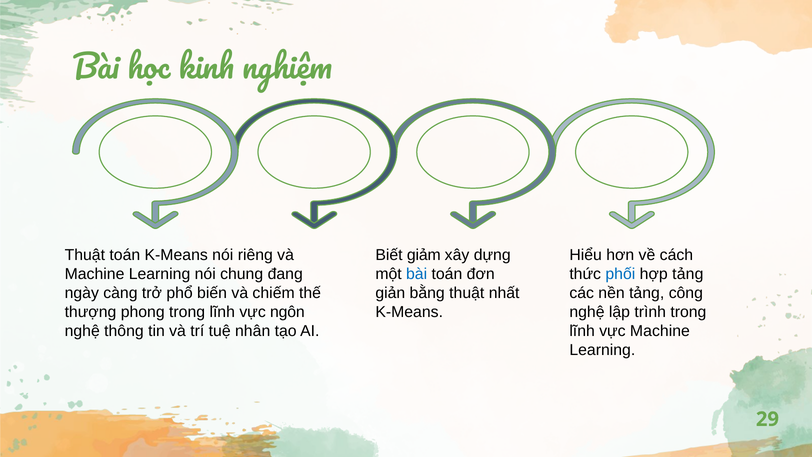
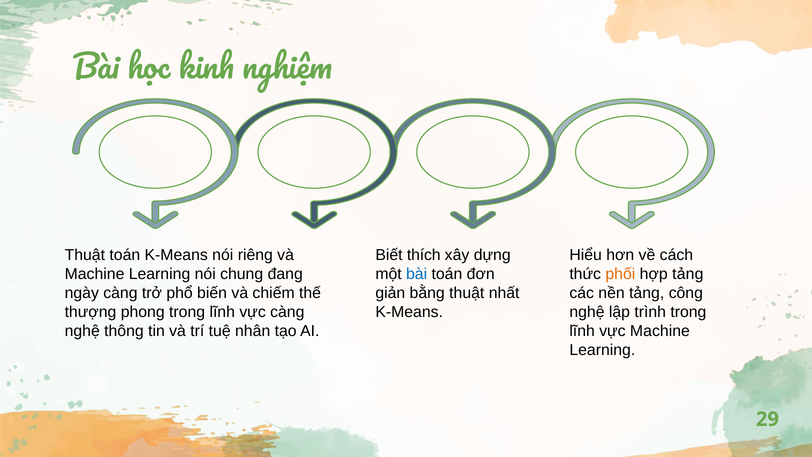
giảm: giảm -> thích (424, 255)
phối colour: blue -> orange (620, 274)
vực ngôn: ngôn -> càng (287, 312)
